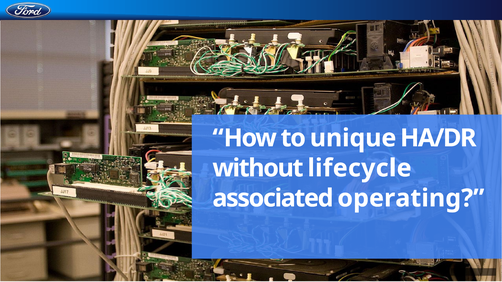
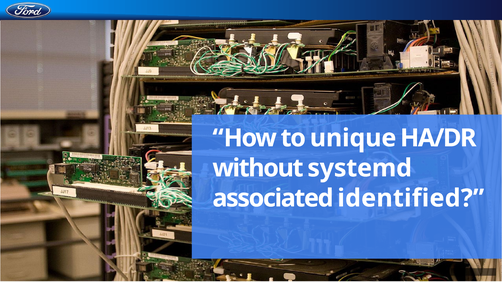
lifecycle: lifecycle -> systemd (360, 168)
operating: operating -> identified (411, 198)
